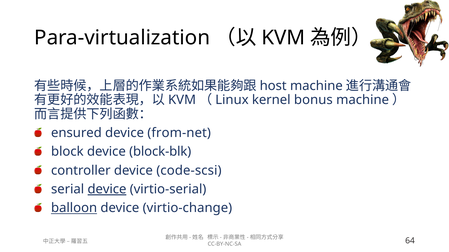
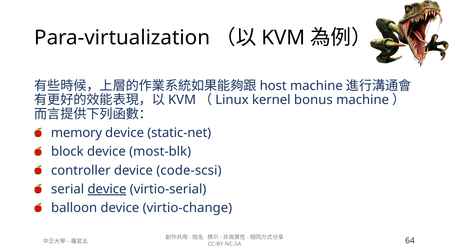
ensured: ensured -> memory (76, 133)
from-net: from-net -> static-net (179, 133)
block-blk: block-blk -> most-blk (160, 152)
balloon underline: present -> none (74, 208)
